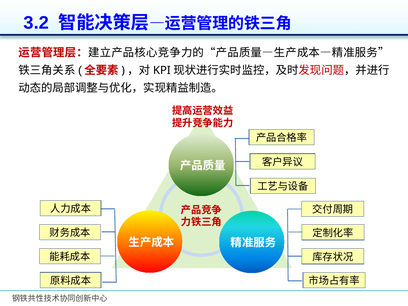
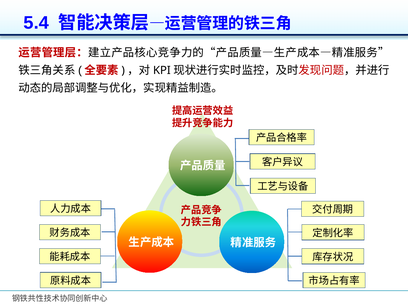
3.2: 3.2 -> 5.4 (36, 23)
